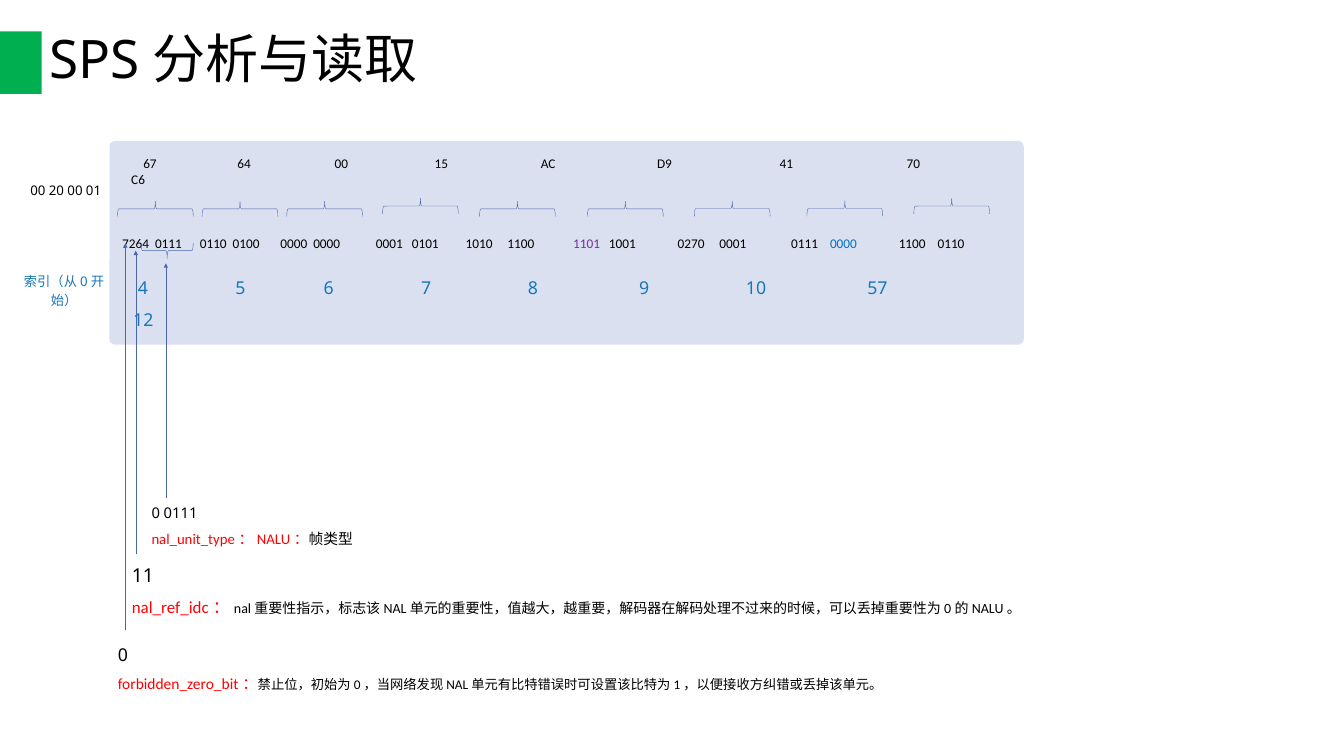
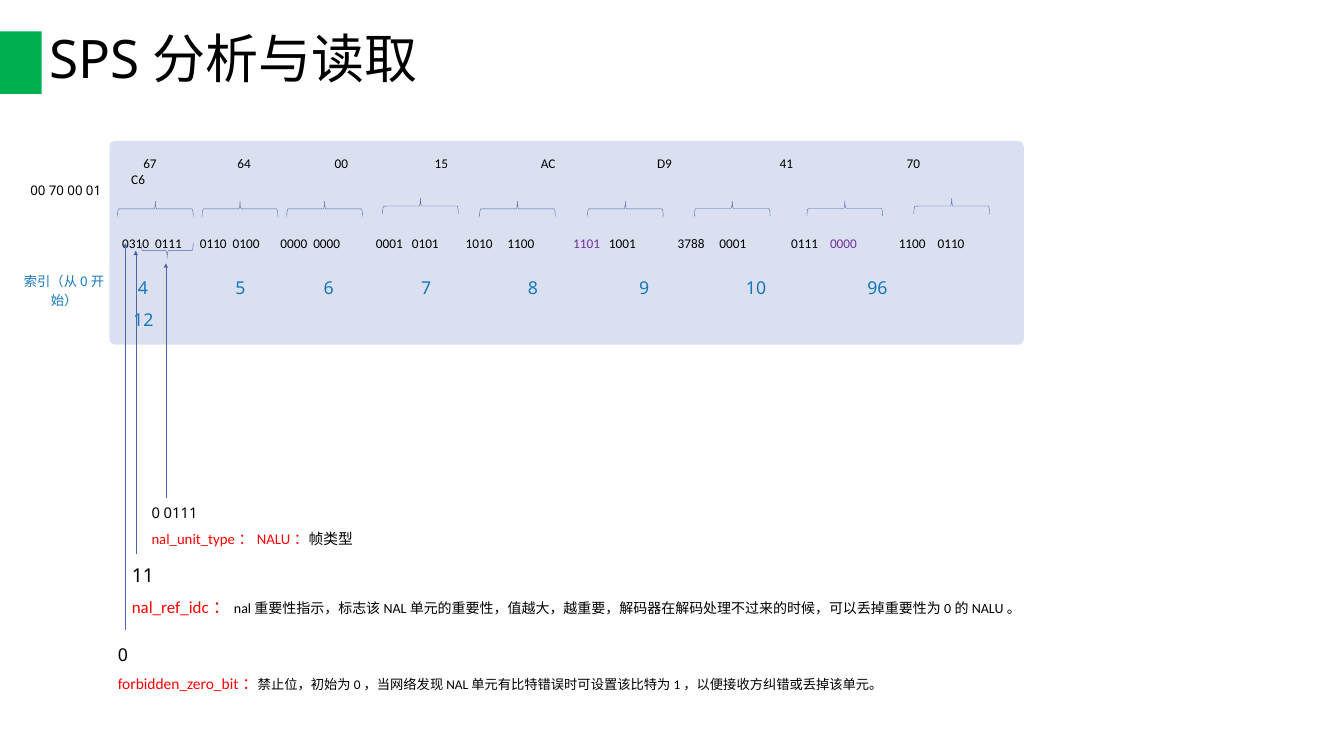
00 20: 20 -> 70 (56, 191)
7264: 7264 -> 0310 (136, 244)
0270: 0270 -> 3788 (691, 244)
0000 colour: blue -> purple (843, 244)
57: 57 -> 96 (877, 289)
